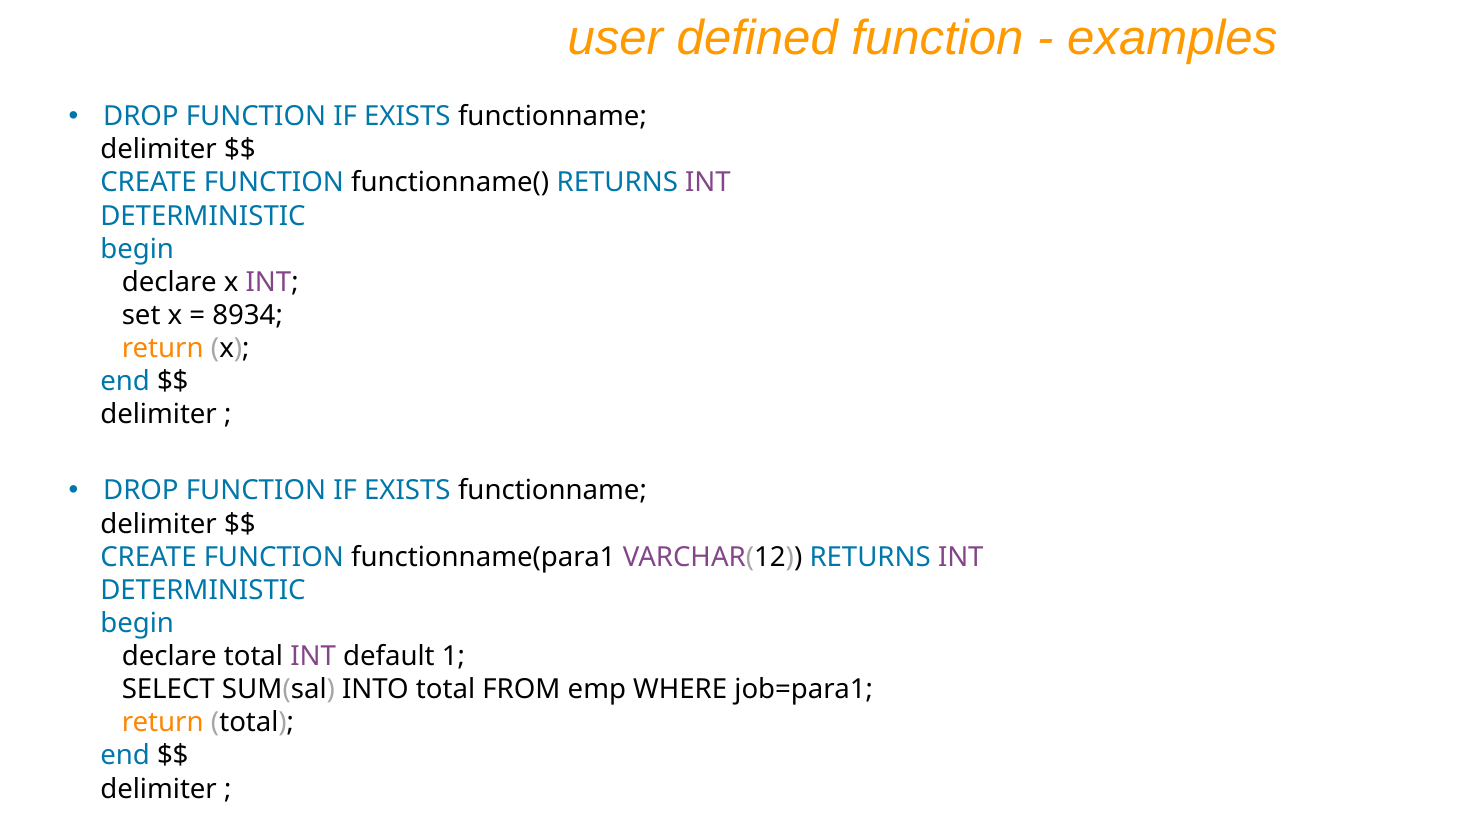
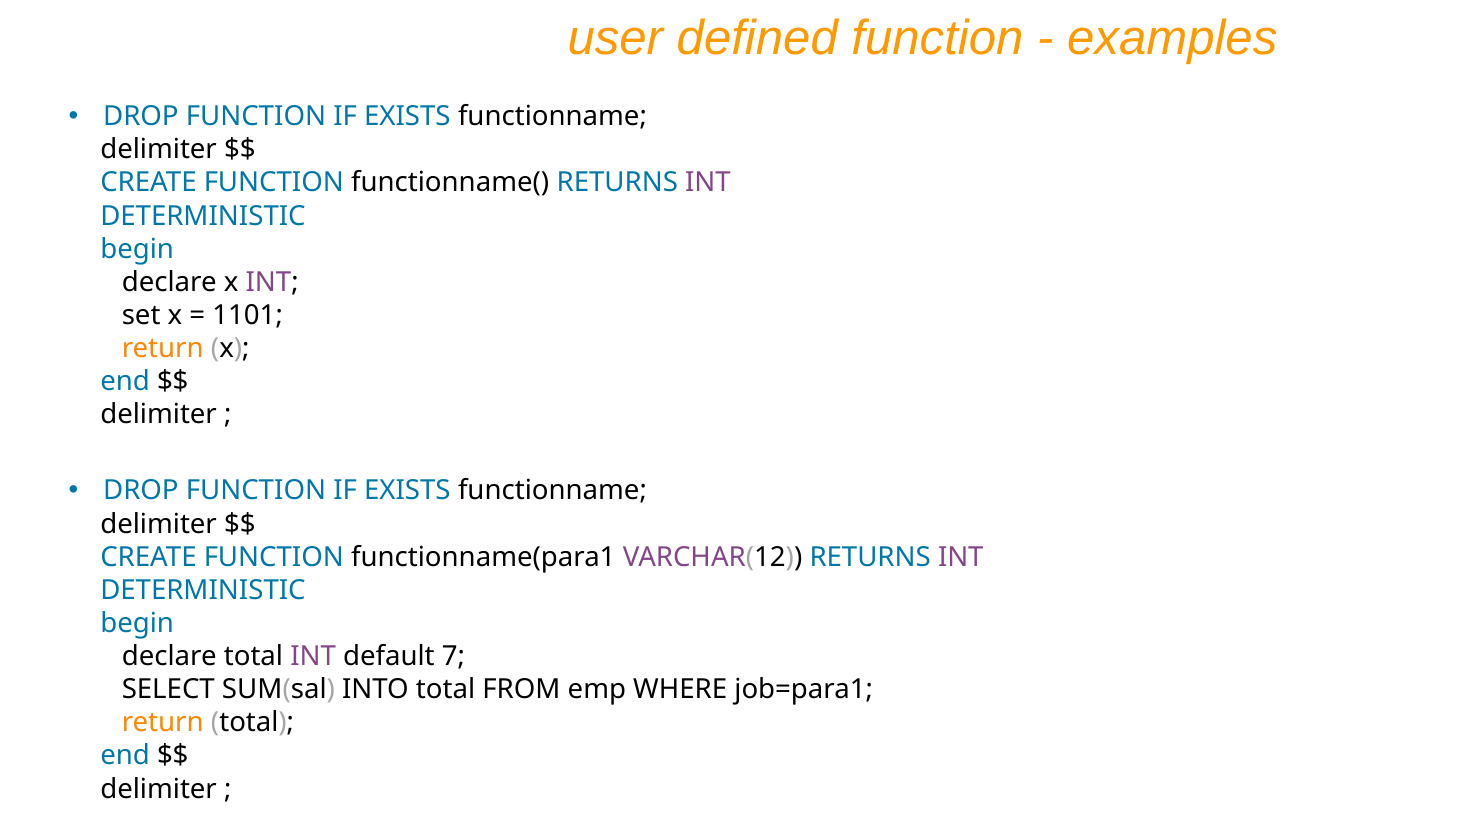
8934: 8934 -> 1101 (248, 315)
1: 1 -> 7 (454, 657)
